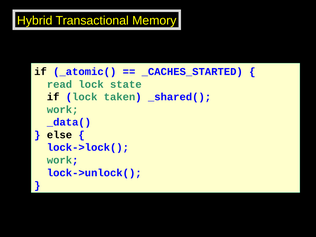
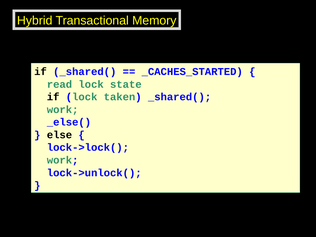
if _atomic(: _atomic( -> _shared( (85, 72)
_data(: _data( -> _else( (69, 122)
